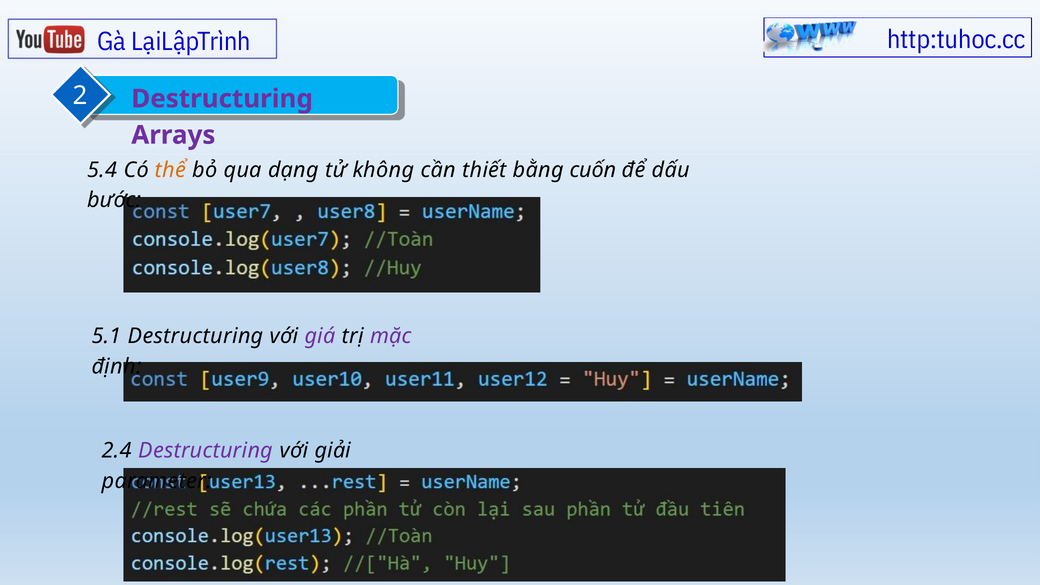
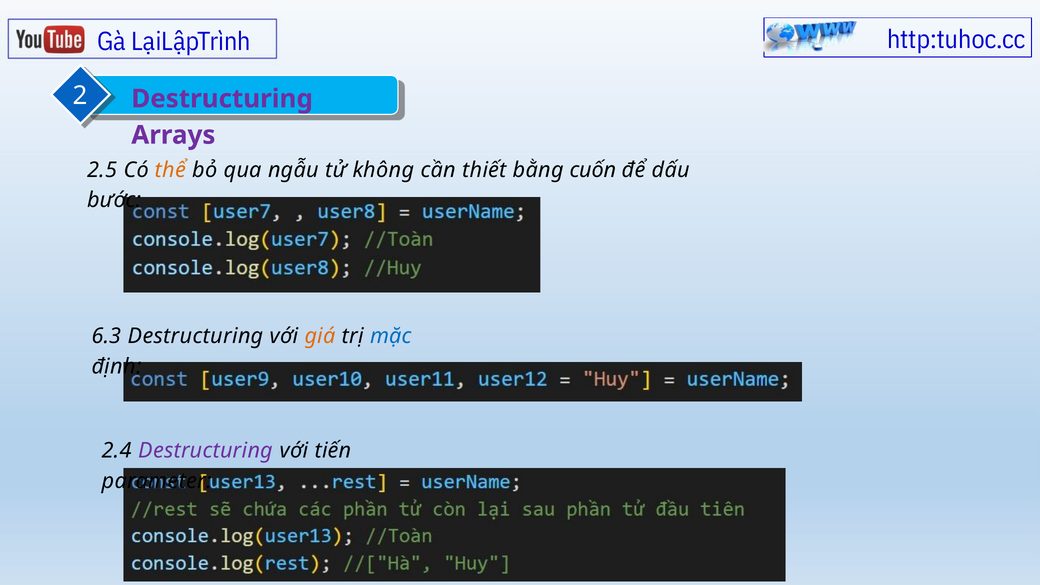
5.4: 5.4 -> 2.5 (102, 170)
dạng: dạng -> ngẫu (293, 170)
5.1: 5.1 -> 6.3 (107, 336)
giá colour: purple -> orange (320, 336)
mặc colour: purple -> blue (391, 336)
giải: giải -> tiến (333, 451)
